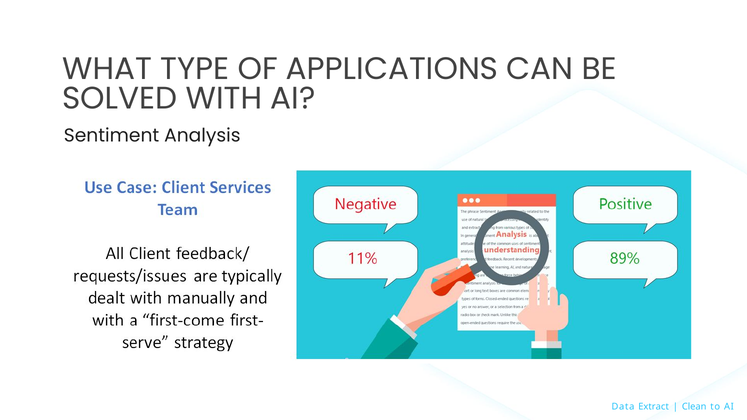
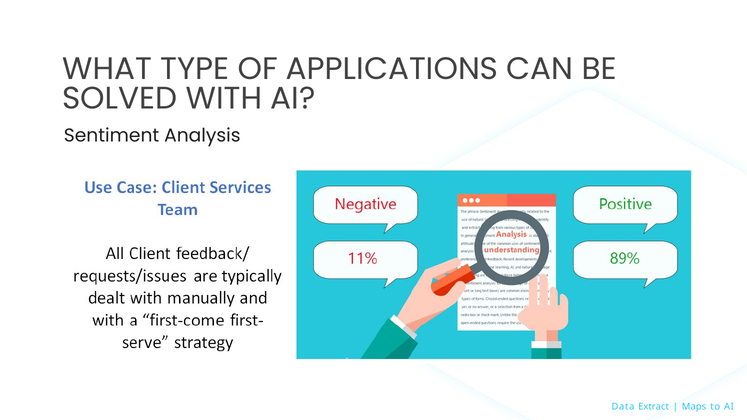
Clean: Clean -> Maps (694, 407)
